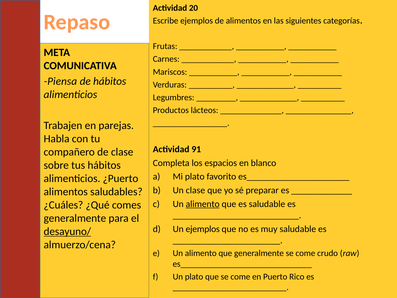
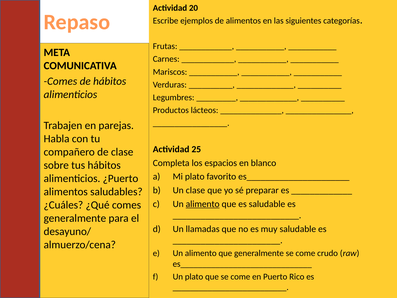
Piensa: Piensa -> Comes (60, 81)
91: 91 -> 25 (196, 149)
Un ejemplos: ejemplos -> llamadas (203, 229)
desayuno/ underline: present -> none (67, 231)
